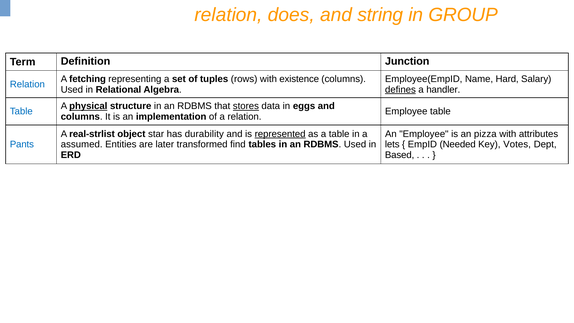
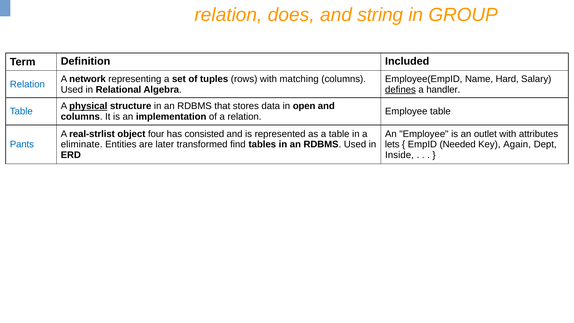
Junction: Junction -> Included (407, 61)
fetching: fetching -> network (88, 79)
existence: existence -> matching (299, 79)
stores underline: present -> none (246, 106)
eggs: eggs -> open (304, 106)
star: star -> four (156, 134)
durability: durability -> consisted (204, 134)
represented underline: present -> none (280, 134)
pizza: pizza -> outlet (485, 134)
assumed: assumed -> eliminate (82, 144)
Votes: Votes -> Again (517, 144)
Based: Based -> Inside (400, 155)
